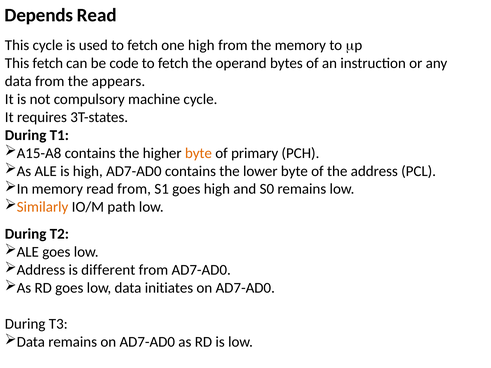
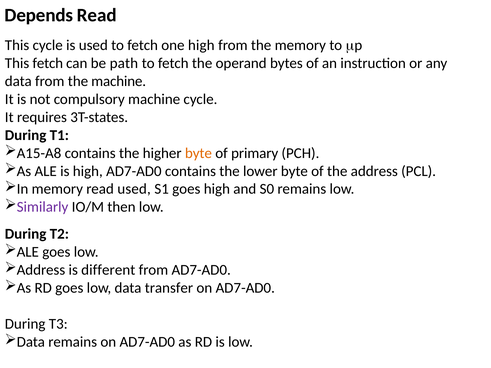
code: code -> path (124, 63)
the appears: appears -> machine (119, 81)
read from: from -> used (134, 189)
Similarly colour: orange -> purple (43, 207)
path: path -> then (121, 207)
initiates: initiates -> transfer (169, 288)
